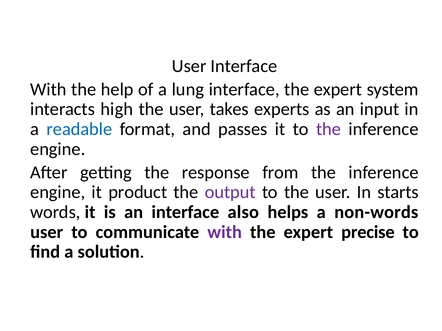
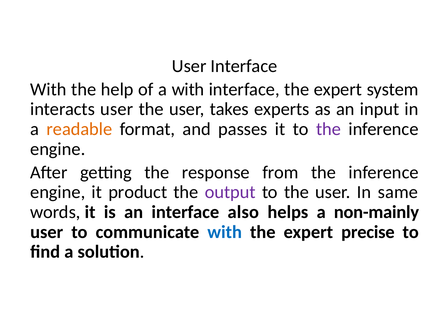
a lung: lung -> with (188, 90)
interacts high: high -> user (117, 109)
readable colour: blue -> orange (79, 129)
starts: starts -> same (398, 193)
non-words: non-words -> non-mainly (376, 212)
with colour: purple -> blue (225, 232)
